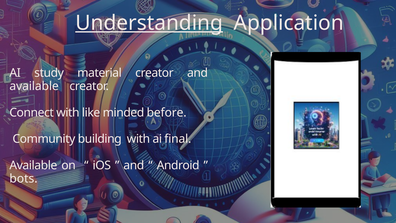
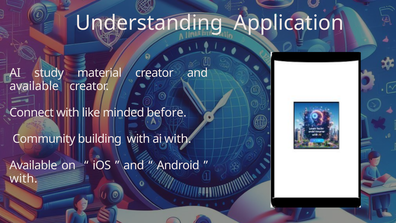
Understanding underline: present -> none (149, 23)
ai final: final -> with (178, 139)
bots: bots -> with (23, 178)
